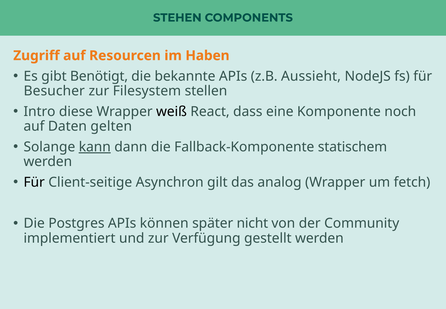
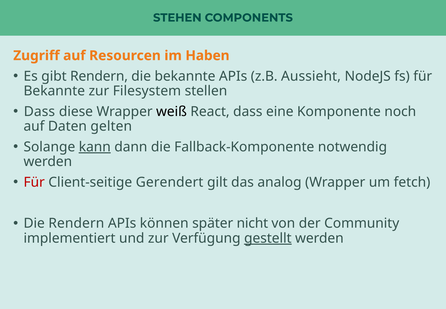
gibt Benötigt: Benötigt -> Rendern (99, 76)
Besucher: Besucher -> Bekannte (54, 91)
Intro: Intro -> Dass (39, 111)
statischem: statischem -> notwendig (352, 147)
Für colour: black -> red (34, 182)
Asynchron: Asynchron -> Gerendert (170, 182)
Die Postgres: Postgres -> Rendern (76, 223)
gestellt underline: none -> present (268, 238)
